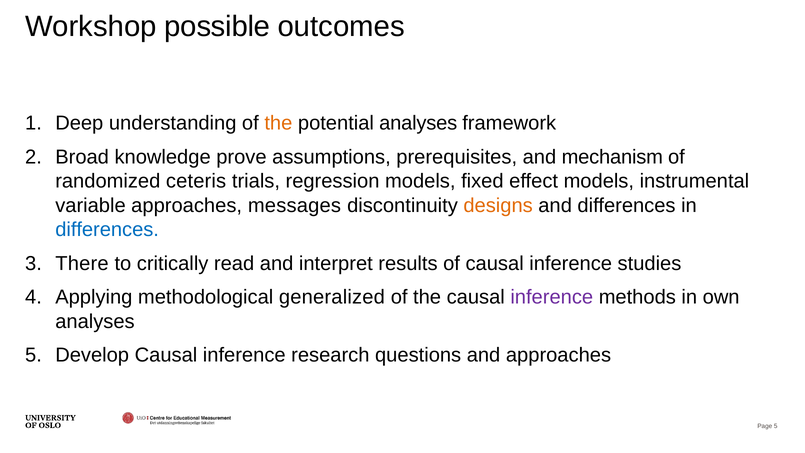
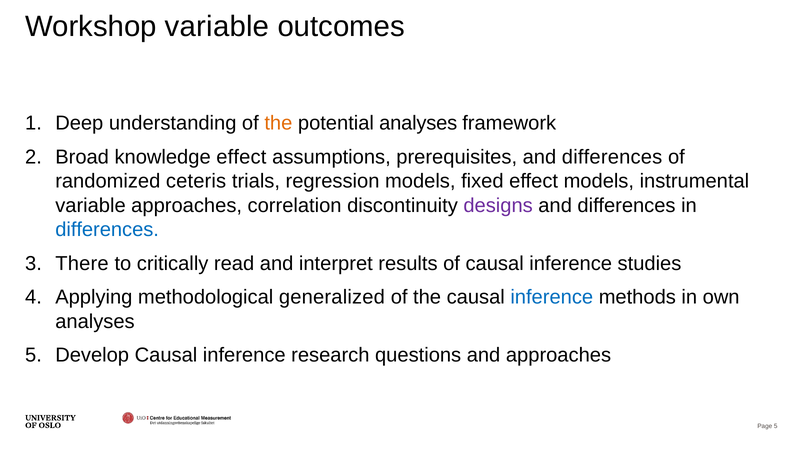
Workshop possible: possible -> variable (217, 26)
knowledge prove: prove -> effect (241, 157)
prerequisites and mechanism: mechanism -> differences (612, 157)
messages: messages -> correlation (295, 205)
designs colour: orange -> purple (498, 205)
inference colour: purple -> blue (552, 297)
